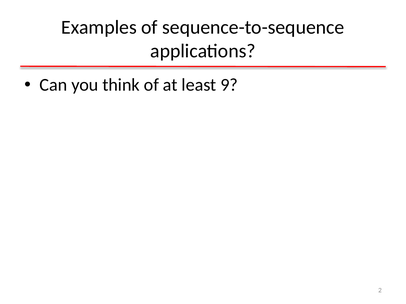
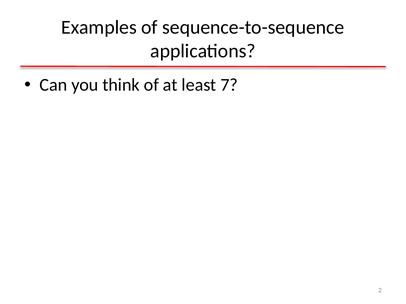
9: 9 -> 7 (229, 85)
